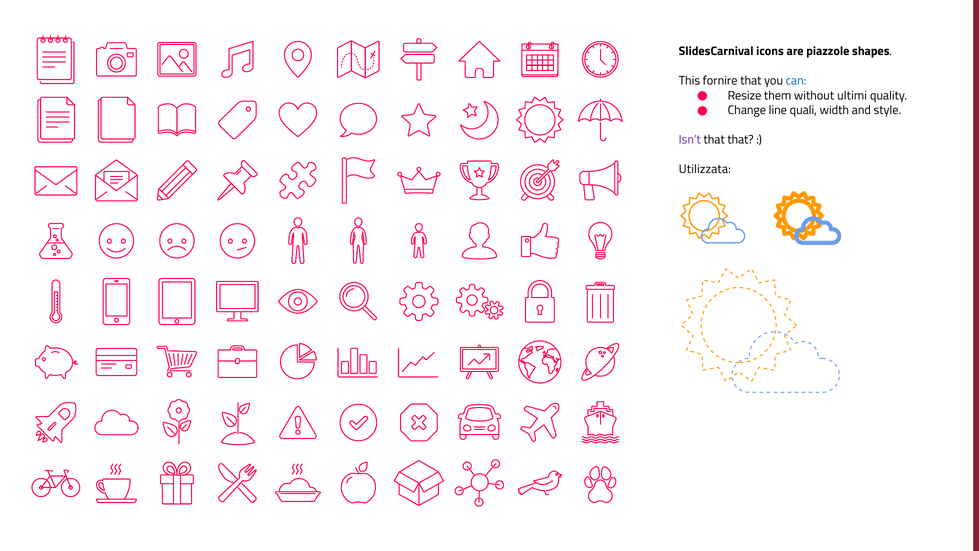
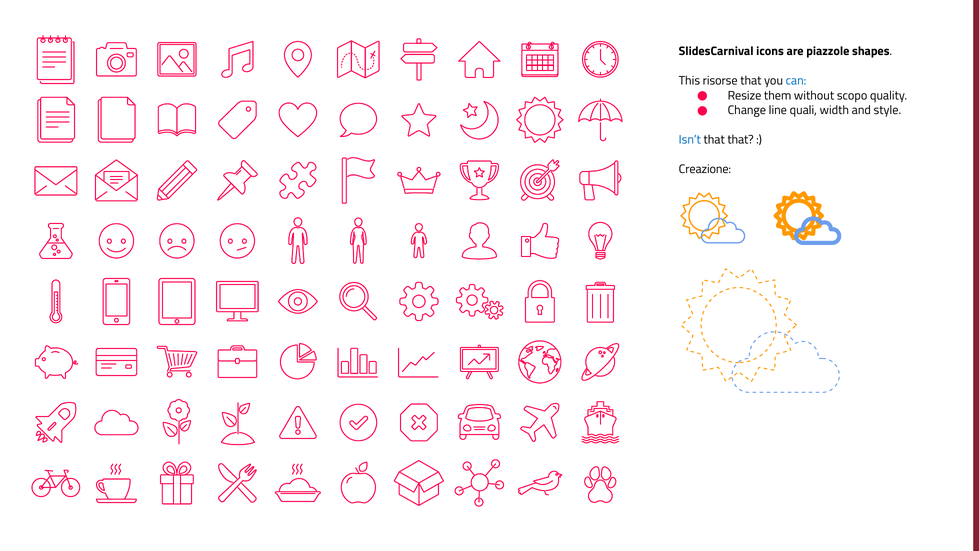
fornire: fornire -> risorse (720, 81)
ultimi: ultimi -> scopo (852, 96)
Isn’t colour: purple -> blue (690, 140)
Utilizzata: Utilizzata -> Creazione (705, 169)
